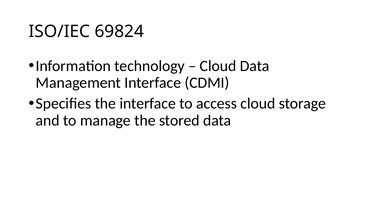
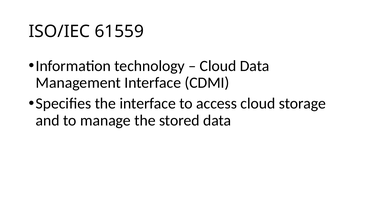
69824: 69824 -> 61559 (119, 32)
